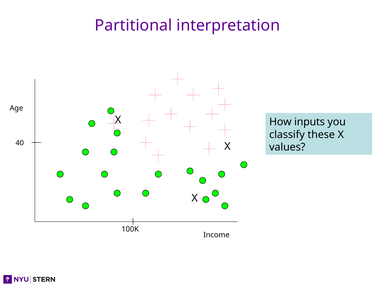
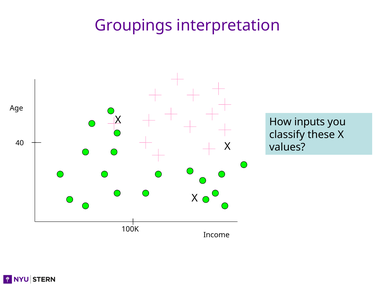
Partitional: Partitional -> Groupings (134, 25)
